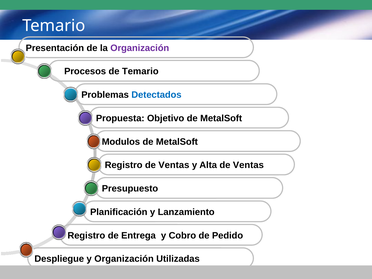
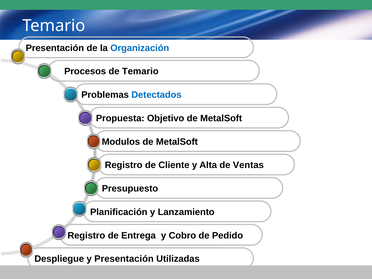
Organización colour: purple -> blue (140, 48)
Ventas: Ventas -> Cliente (174, 165)
y Organización: Organización -> Presentación (124, 259)
